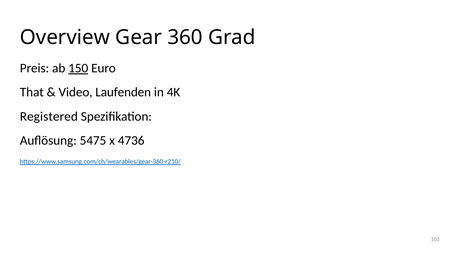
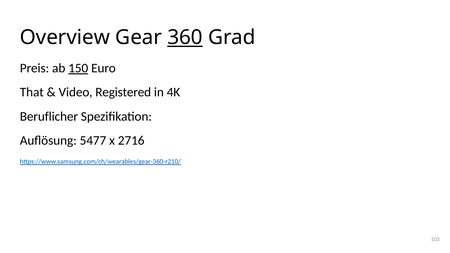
360 underline: none -> present (185, 37)
Laufenden: Laufenden -> Registered (123, 92)
Registered: Registered -> Beruflicher (49, 117)
5475: 5475 -> 5477 (93, 141)
4736: 4736 -> 2716 (131, 141)
